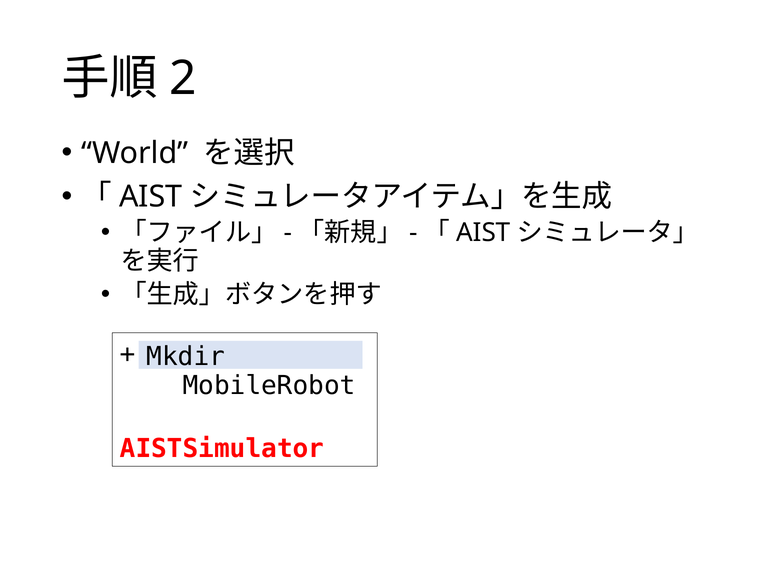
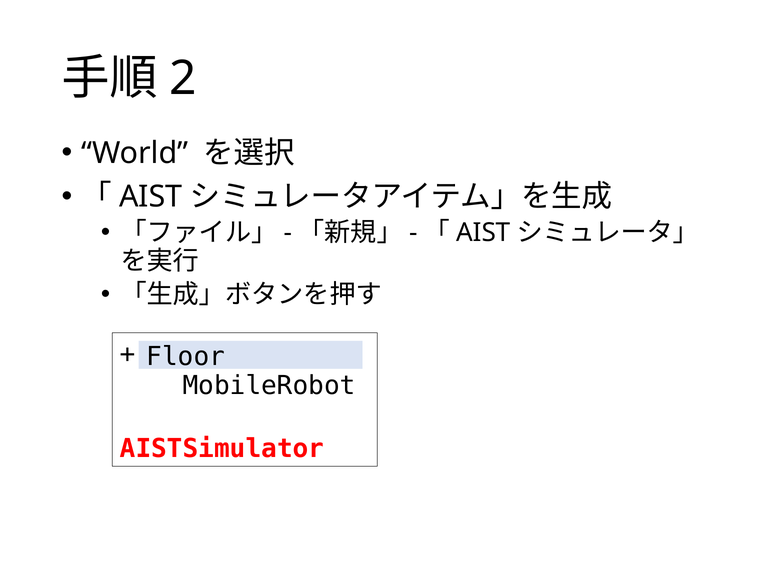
Mkdir: Mkdir -> Floor (186, 357)
